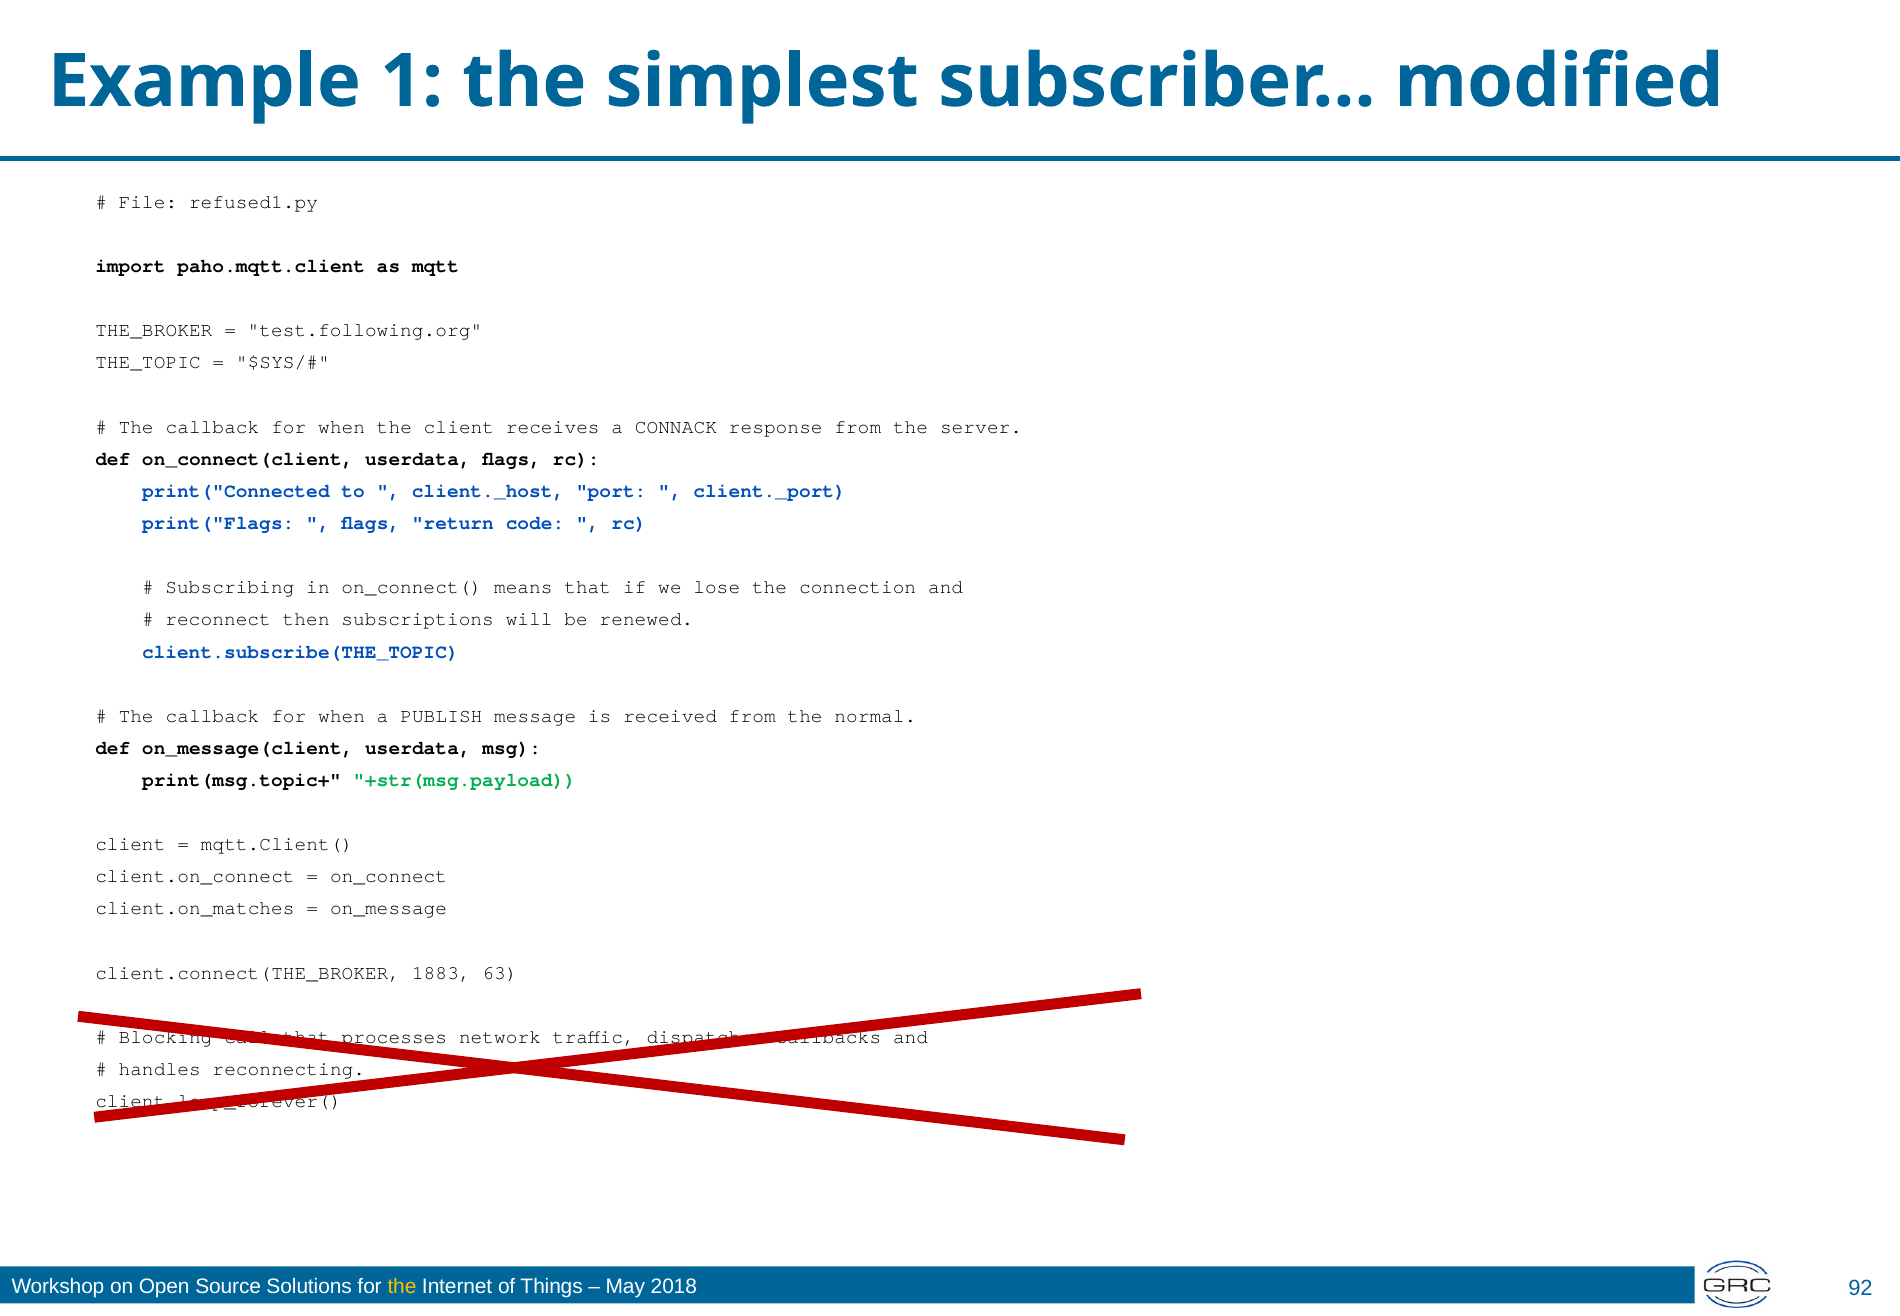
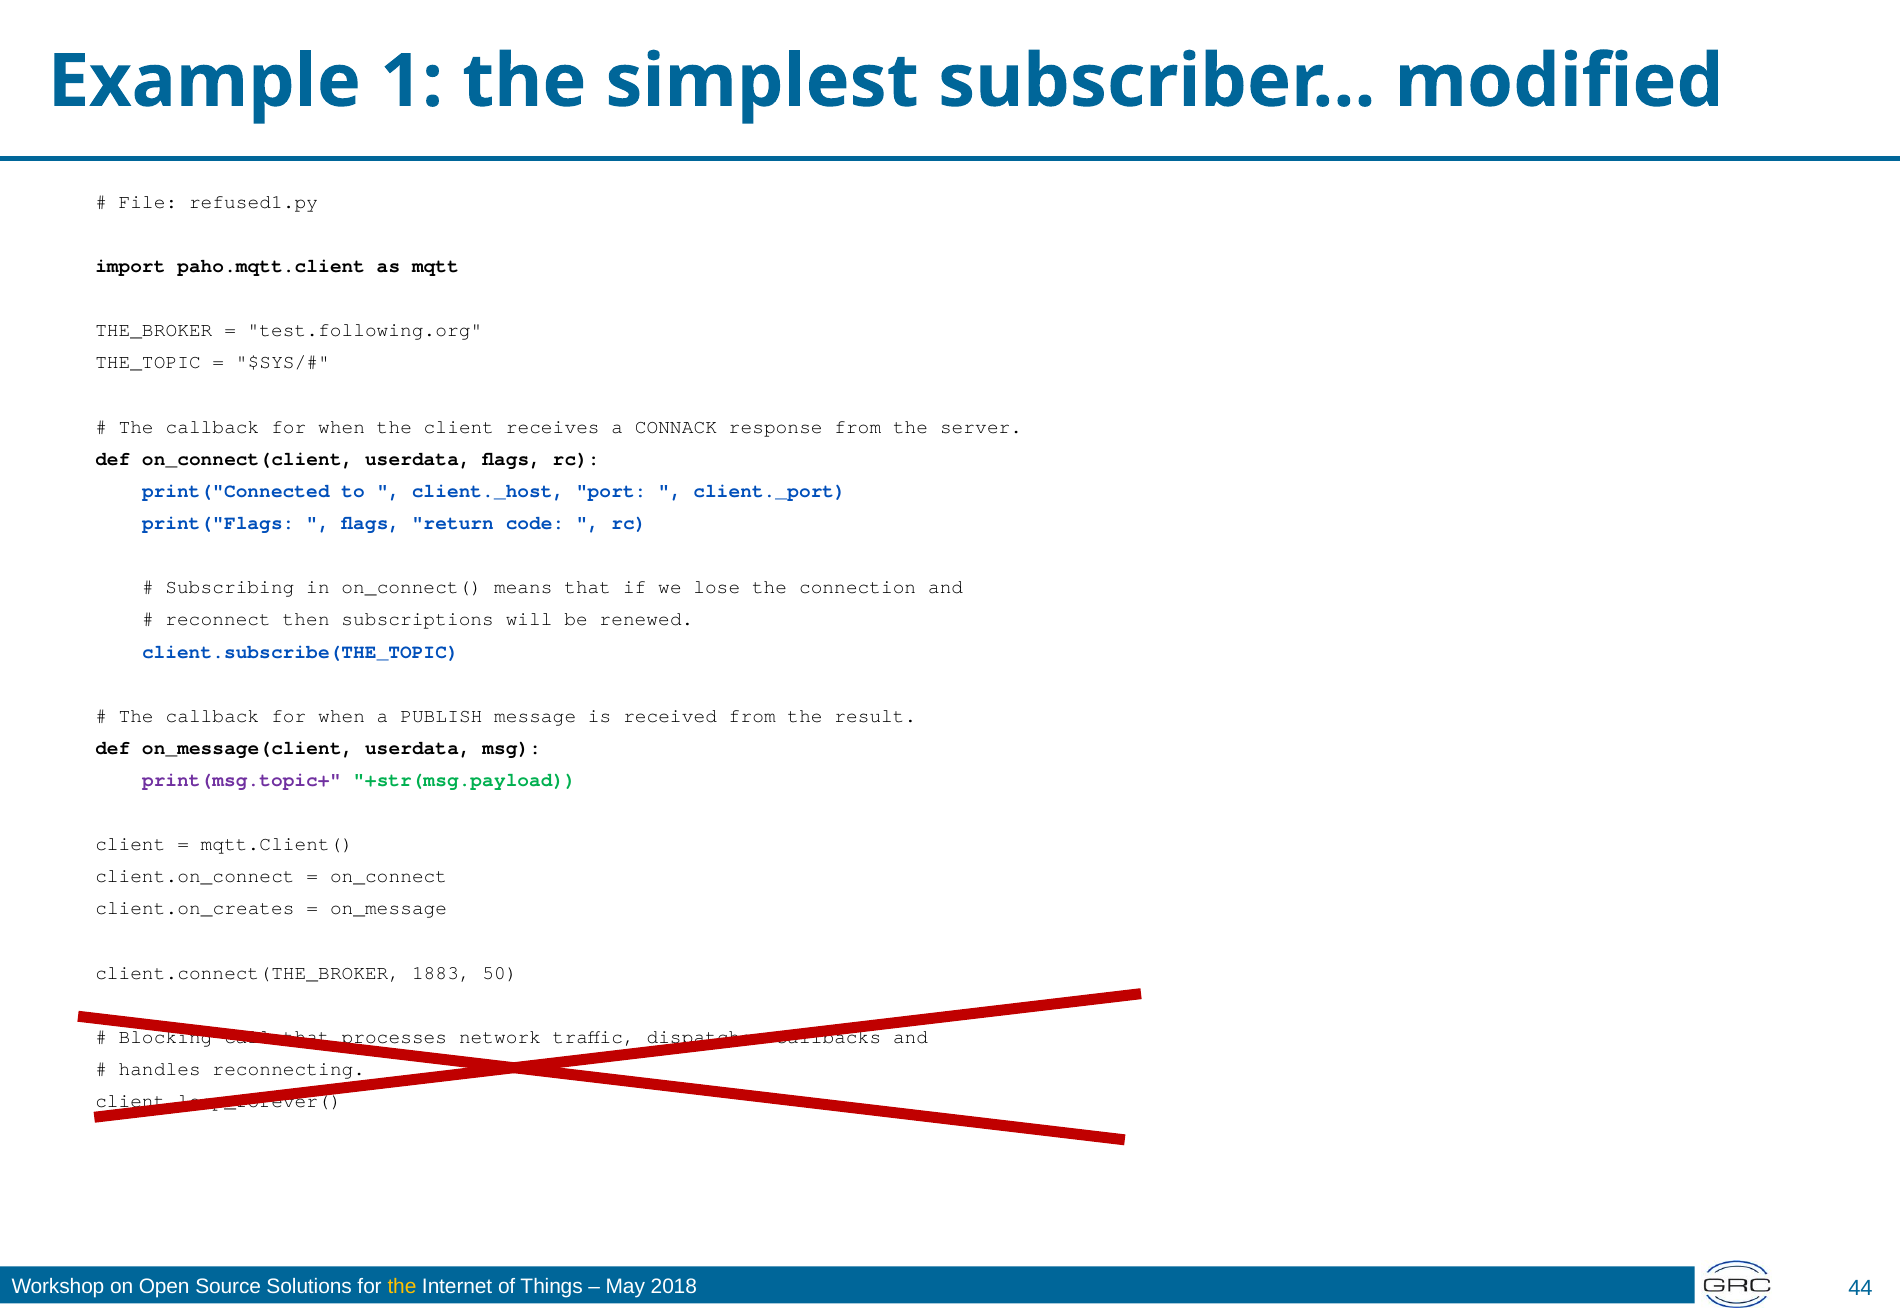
normal: normal -> result (875, 715)
print(msg.topic+ colour: black -> purple (242, 780)
client.on_matches: client.on_matches -> client.on_creates (195, 908)
63: 63 -> 50 (500, 972)
92: 92 -> 44 (1860, 1288)
